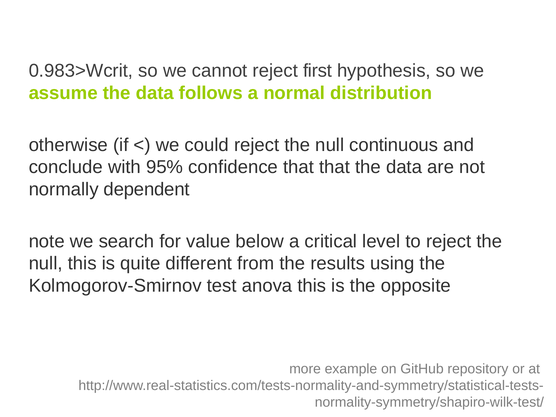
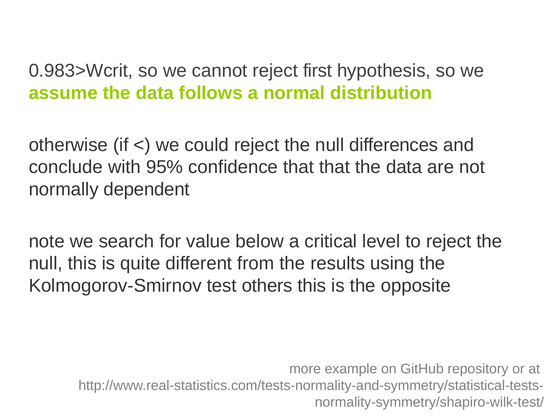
continuous: continuous -> differences (394, 145)
anova: anova -> others (267, 286)
